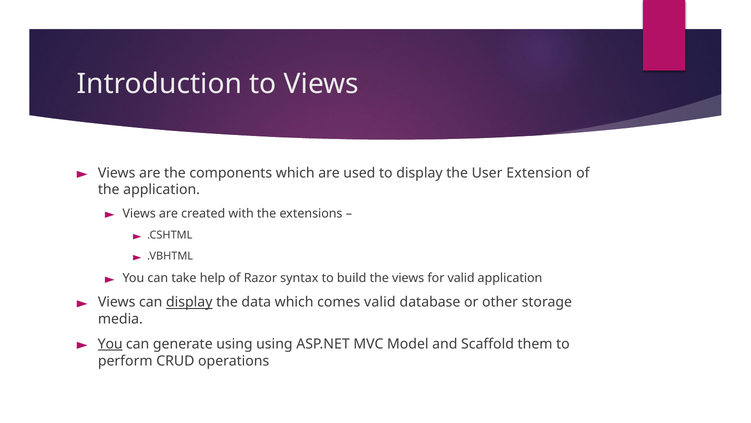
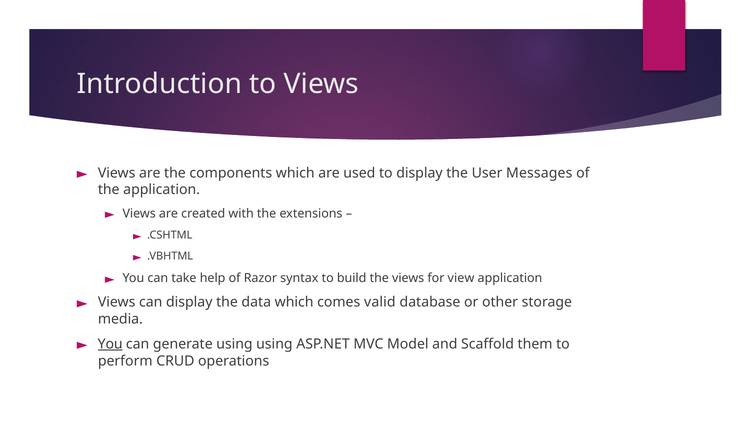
Extension: Extension -> Messages (539, 173)
for valid: valid -> view (461, 278)
display underline: present -> none (189, 302)
